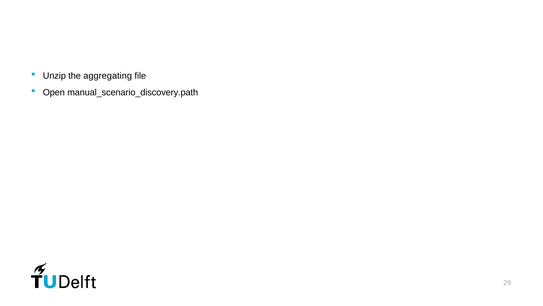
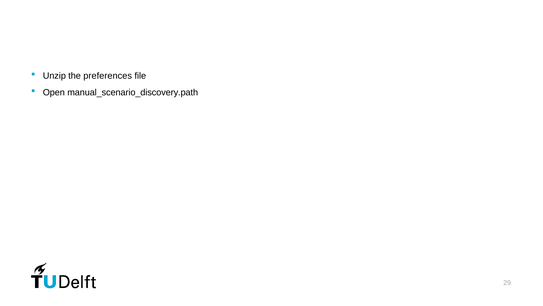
aggregating: aggregating -> preferences (108, 76)
